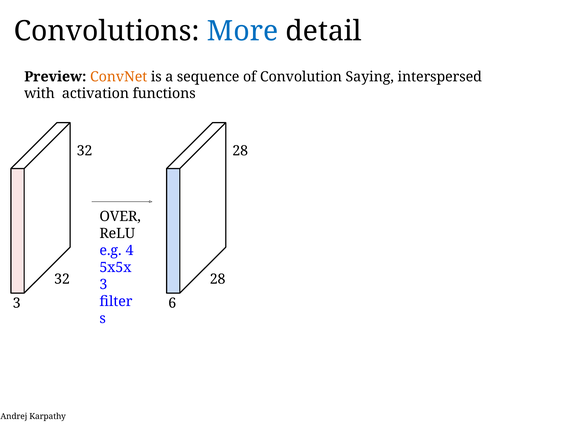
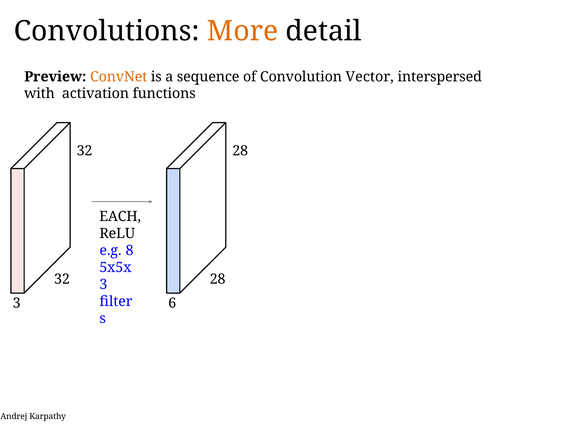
More colour: blue -> orange (243, 31)
Saying: Saying -> Vector (370, 77)
OVER: OVER -> EACH (120, 217)
4: 4 -> 8 (130, 251)
